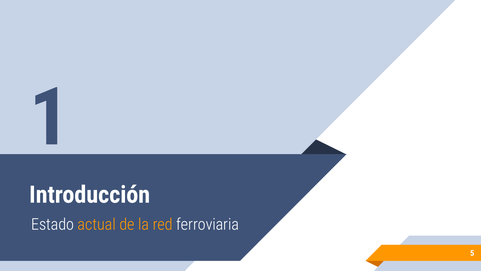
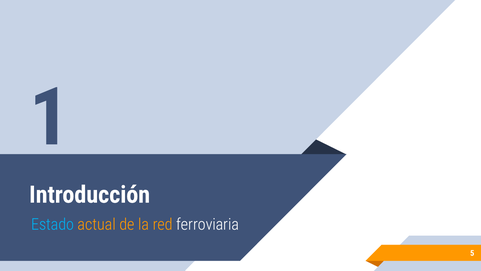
Estado colour: white -> light blue (53, 224)
